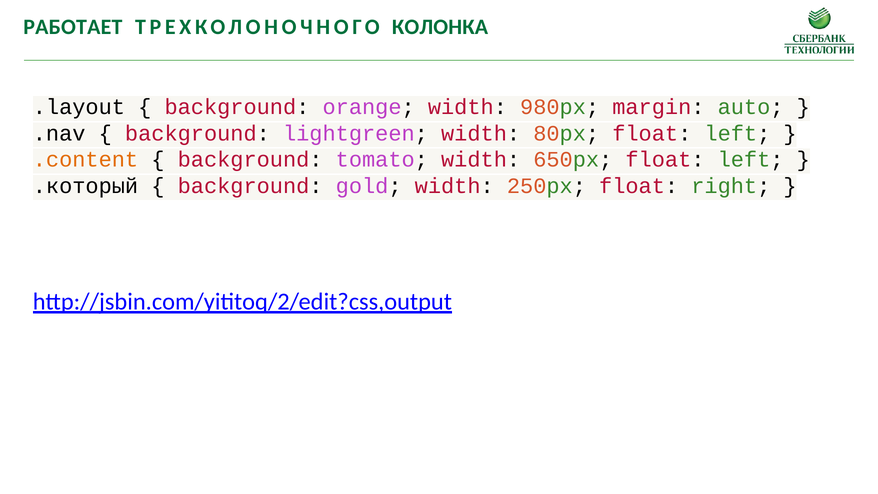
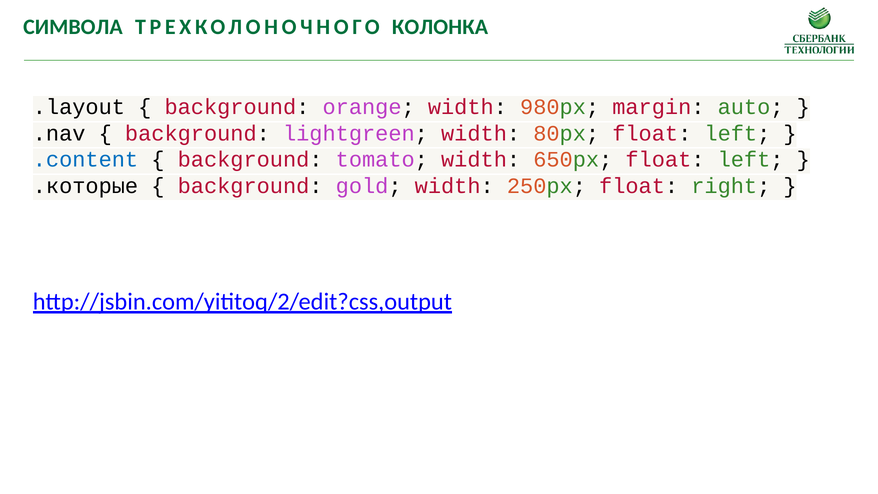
РАБОТАЕТ: РАБОТАЕТ -> СИМВОЛА (73, 27)
.content colour: orange -> blue (85, 160)
.который: .который -> .которые (85, 186)
